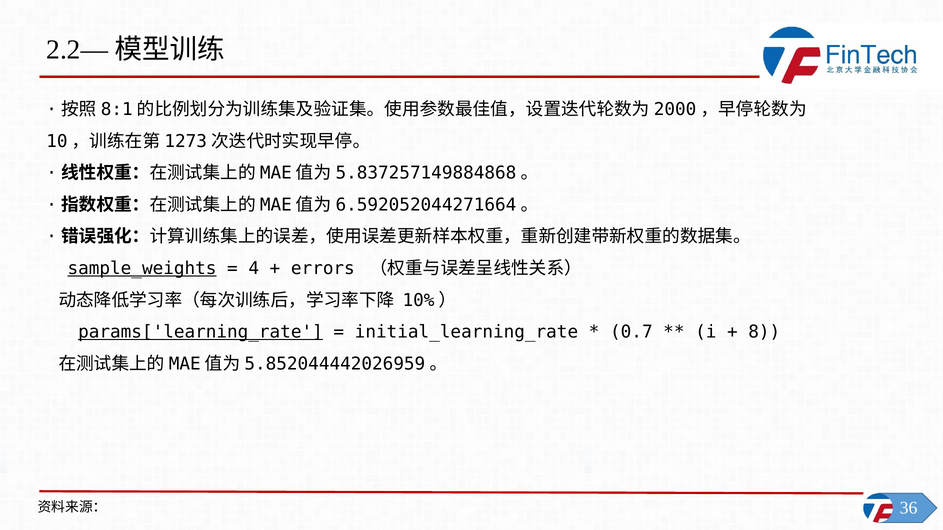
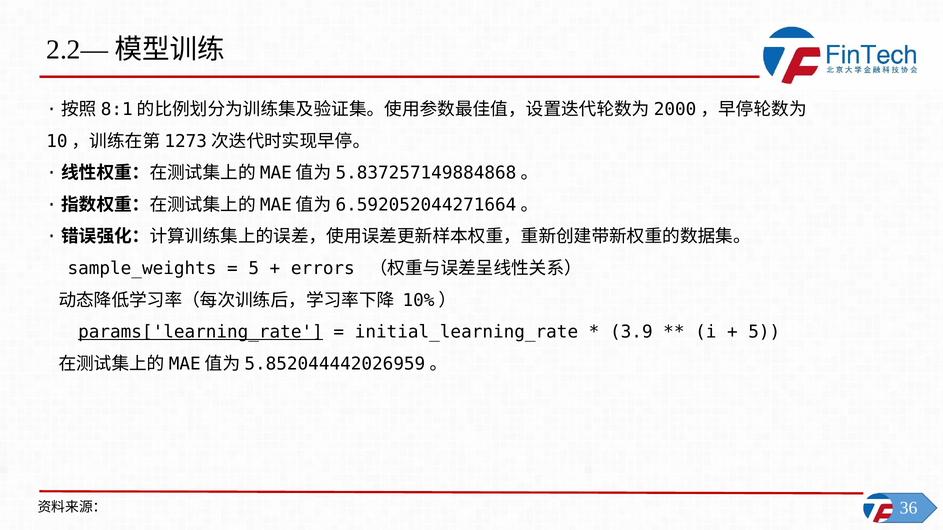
sample_weights underline: present -> none (142, 269)
4: 4 -> 5 (254, 269)
0.7: 0.7 -> 3.9 (631, 332)
8: 8 -> 5 (764, 332)
